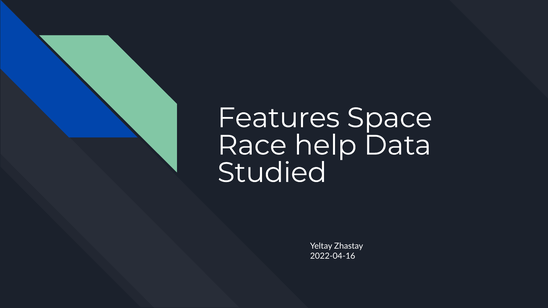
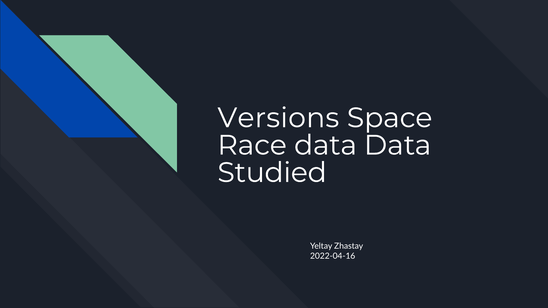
Features: Features -> Versions (278, 118)
Race help: help -> data (326, 145)
